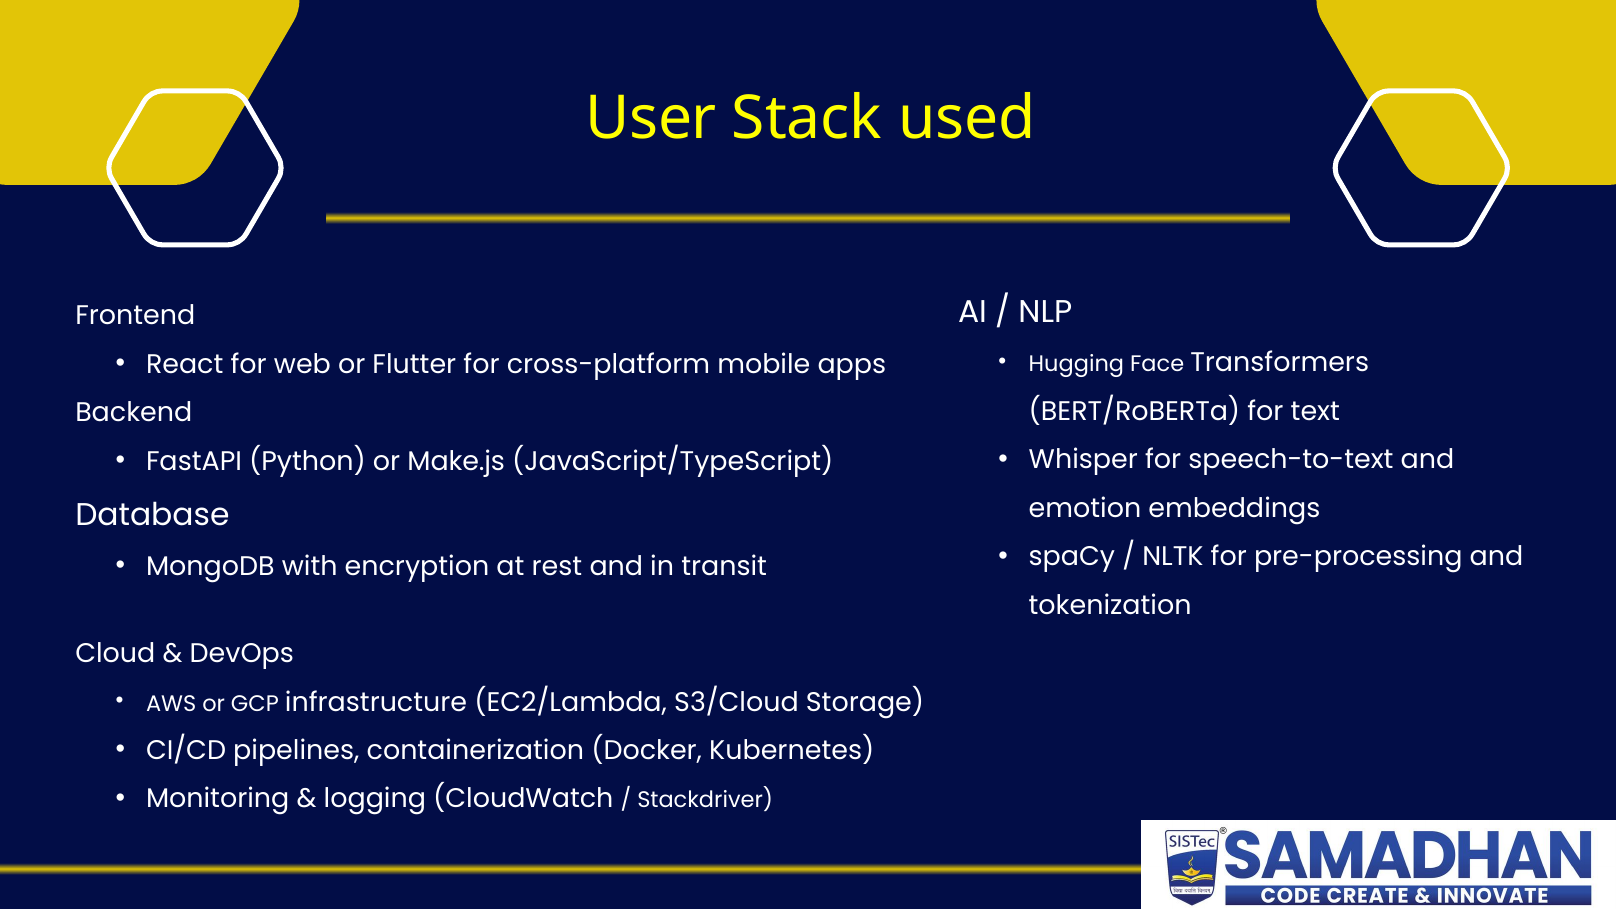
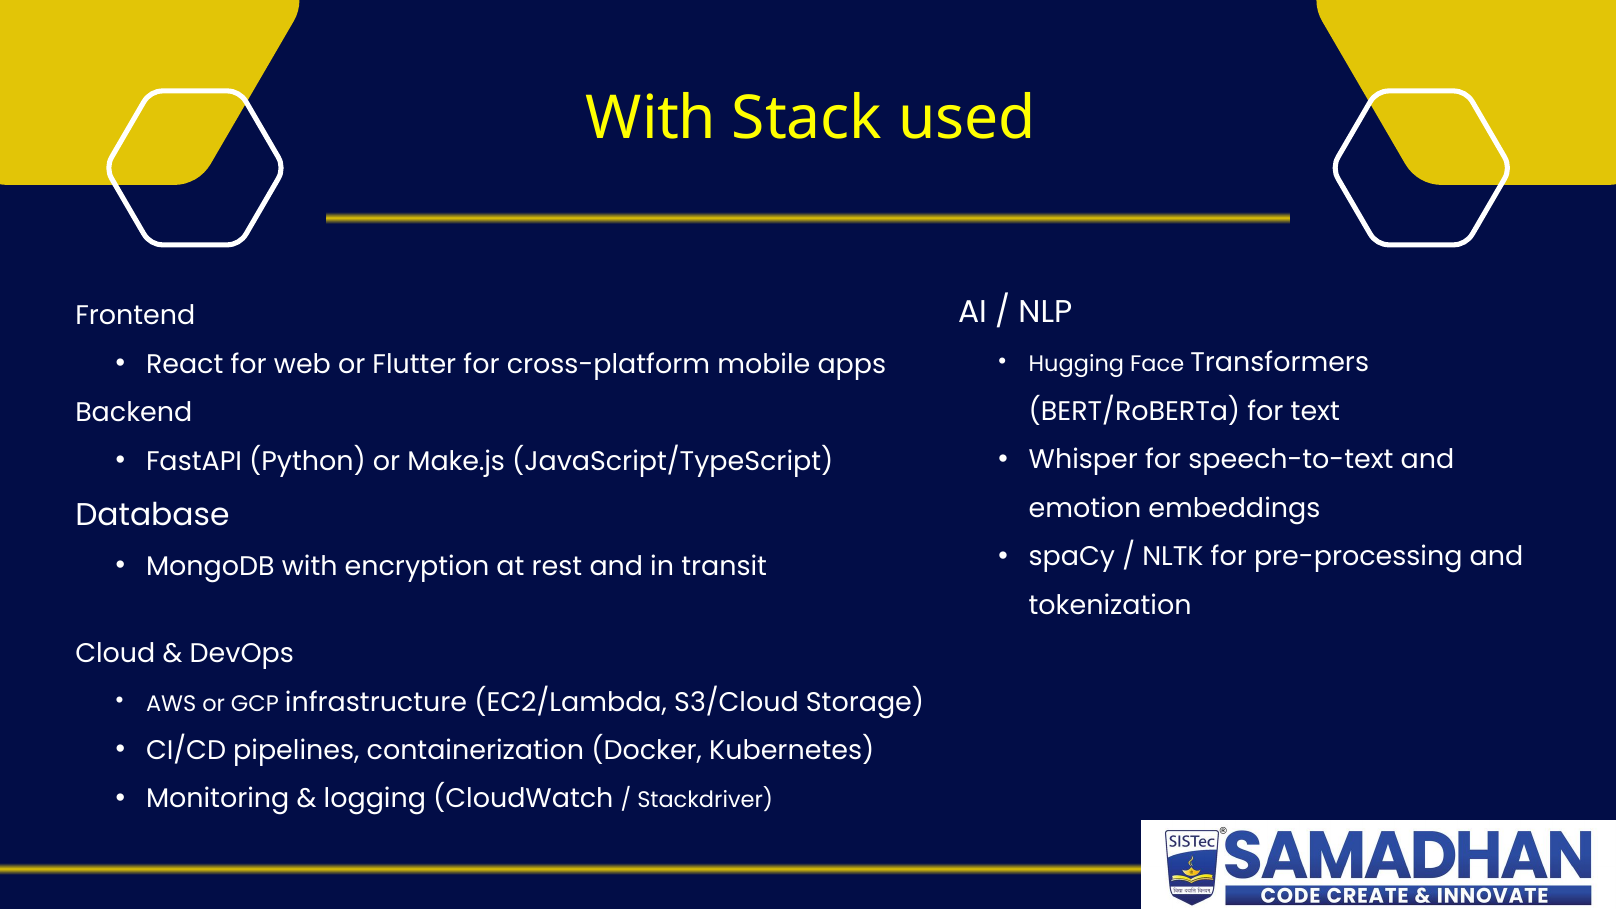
User: User -> With (651, 118)
